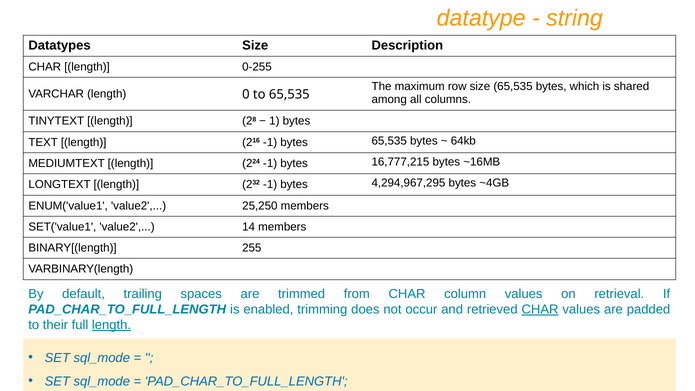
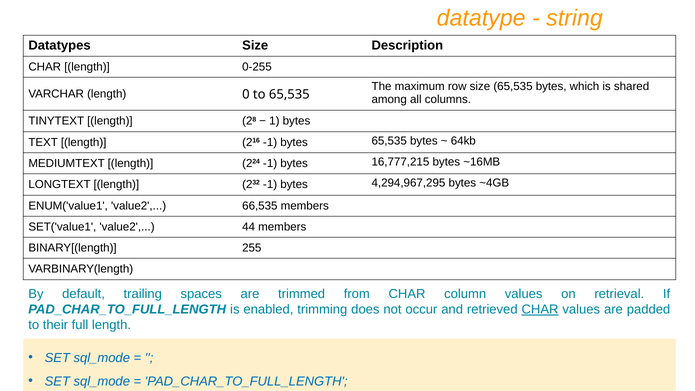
25,250: 25,250 -> 66,535 (260, 206)
14: 14 -> 44 (249, 227)
length underline: present -> none (111, 325)
